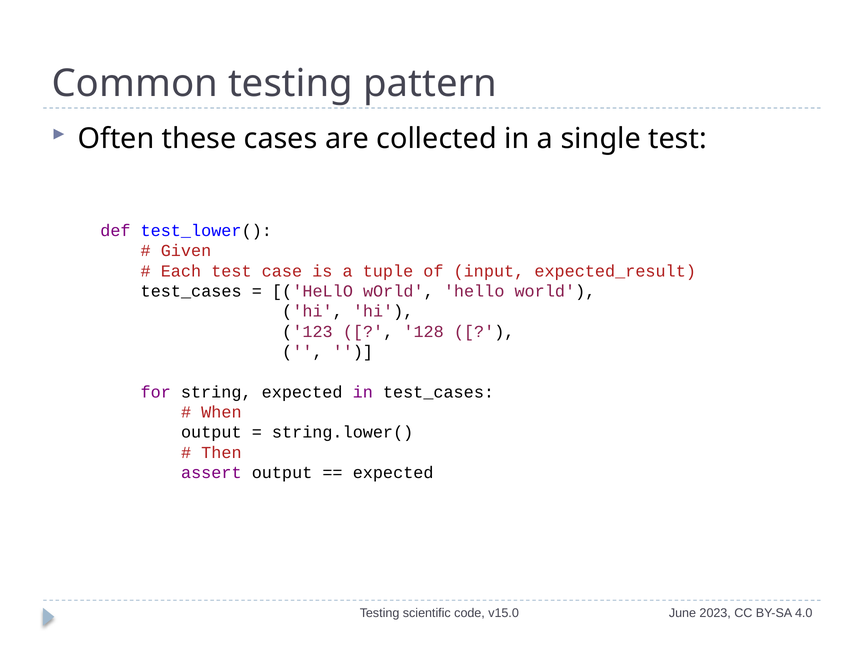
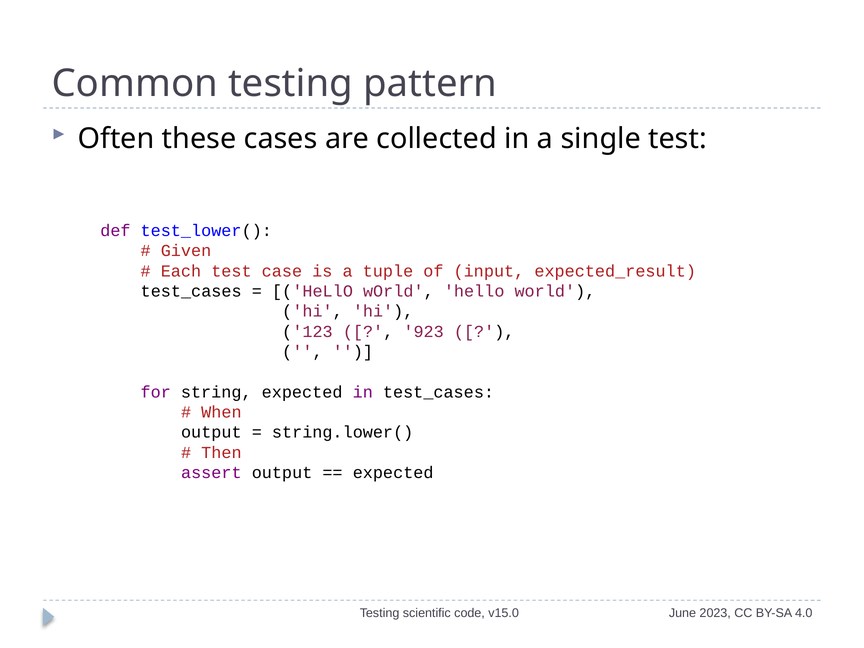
128: 128 -> 923 (424, 332)
